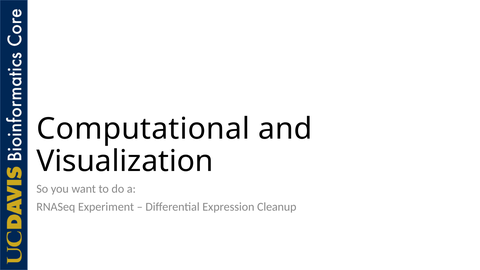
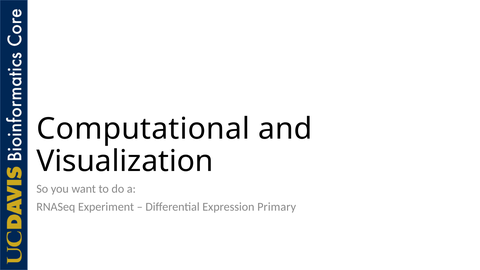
Cleanup: Cleanup -> Primary (277, 207)
